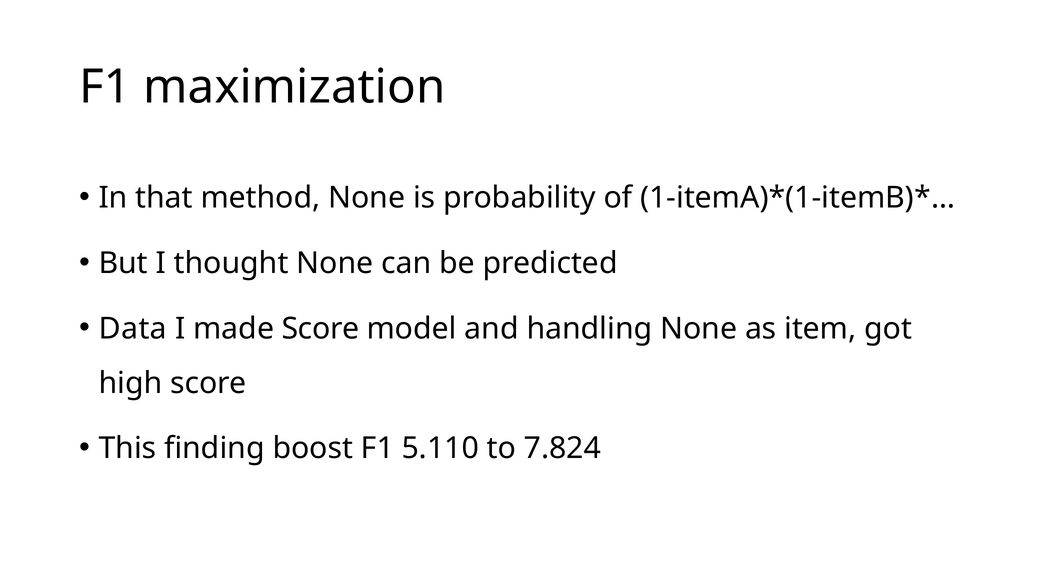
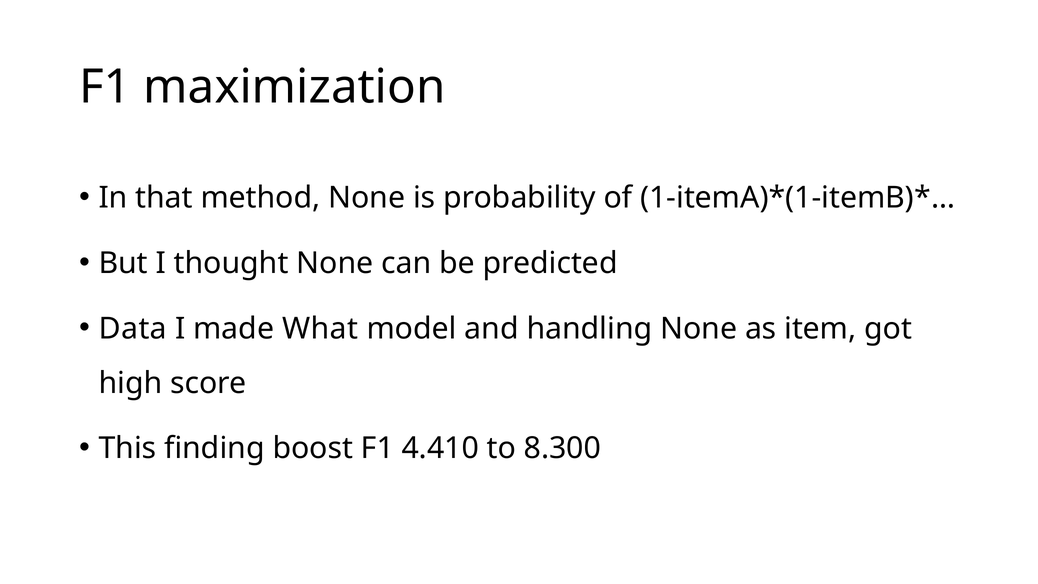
made Score: Score -> What (320, 328)
5.110: 5.110 -> 4.410 (440, 448)
7.824: 7.824 -> 8.300 (562, 448)
